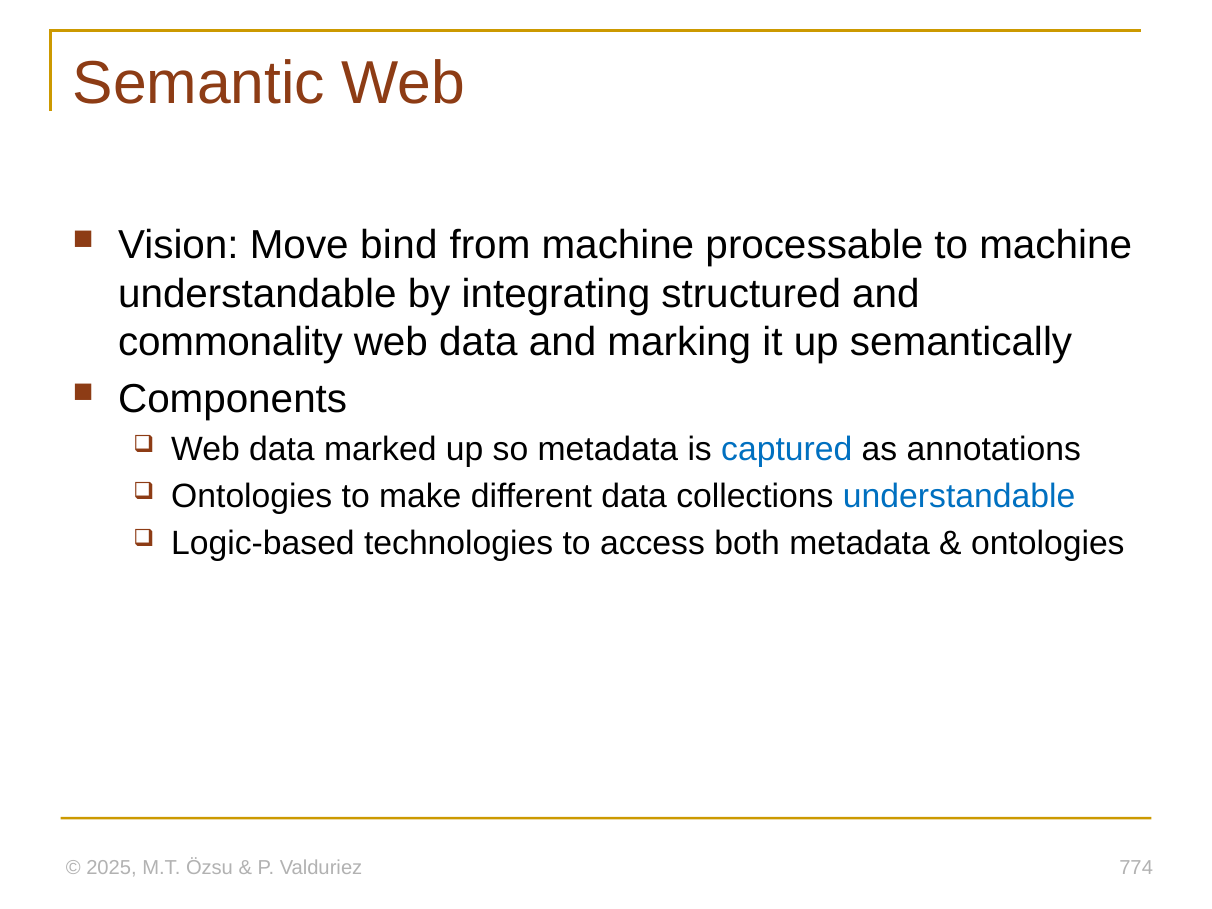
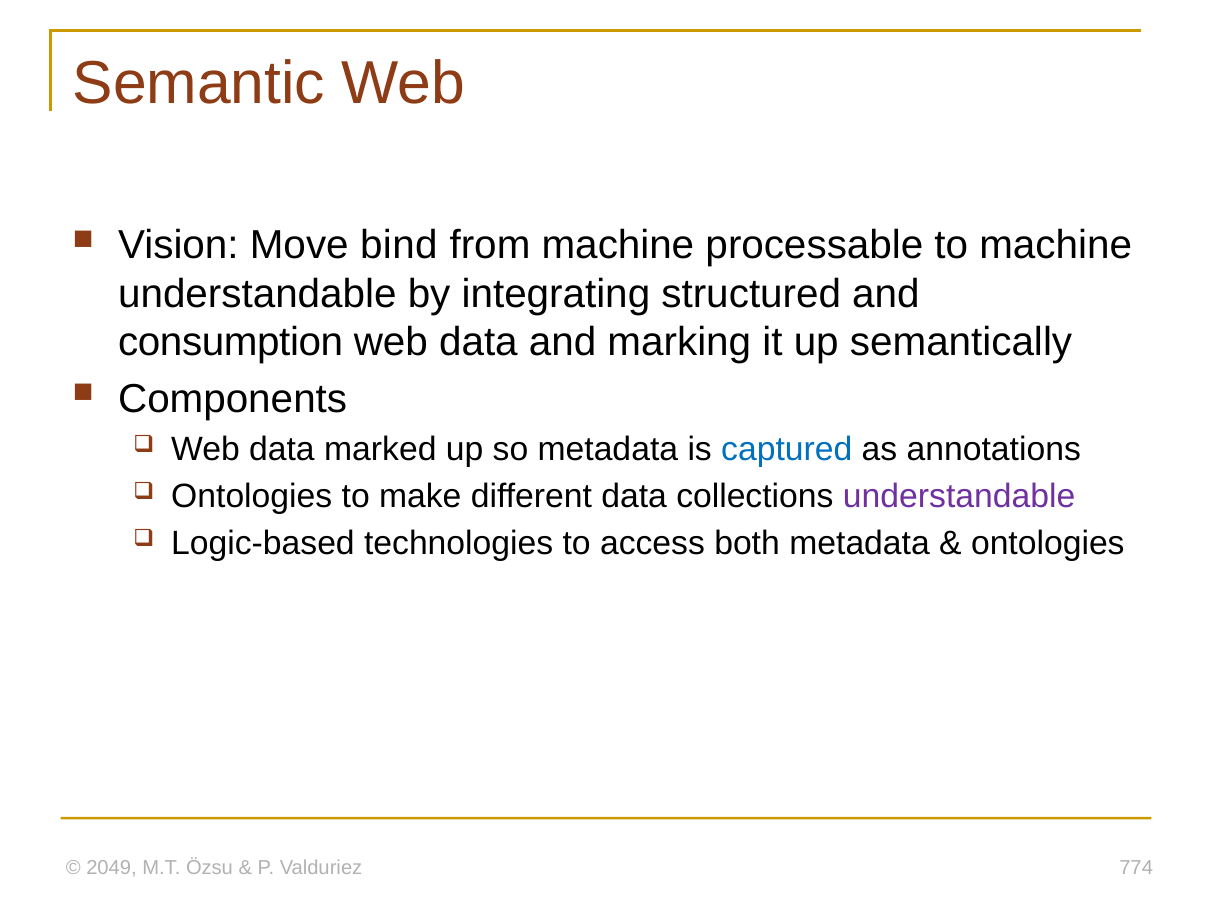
commonality: commonality -> consumption (231, 342)
understandable colour: blue -> purple (959, 497)
2025: 2025 -> 2049 (111, 868)
